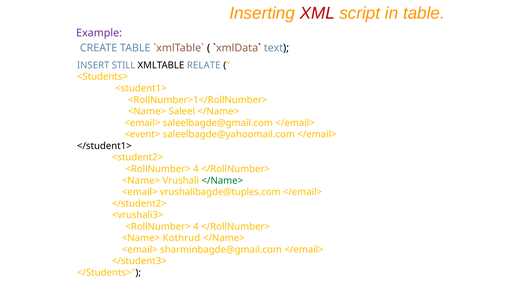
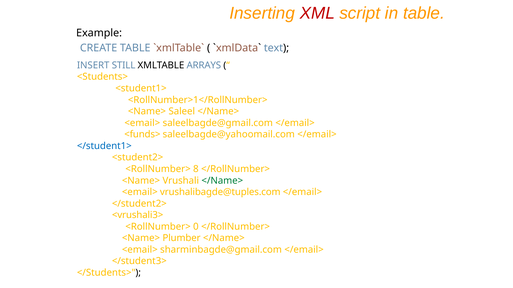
Example colour: purple -> black (99, 33)
RELATE: RELATE -> ARRAYS (204, 65)
<event>: <event> -> <funds> (142, 135)
</student1> colour: black -> blue (104, 146)
4: 4 -> 8 (196, 169)
4: 4 -> 0 (196, 227)
Kothrud: Kothrud -> Plumber (182, 239)
